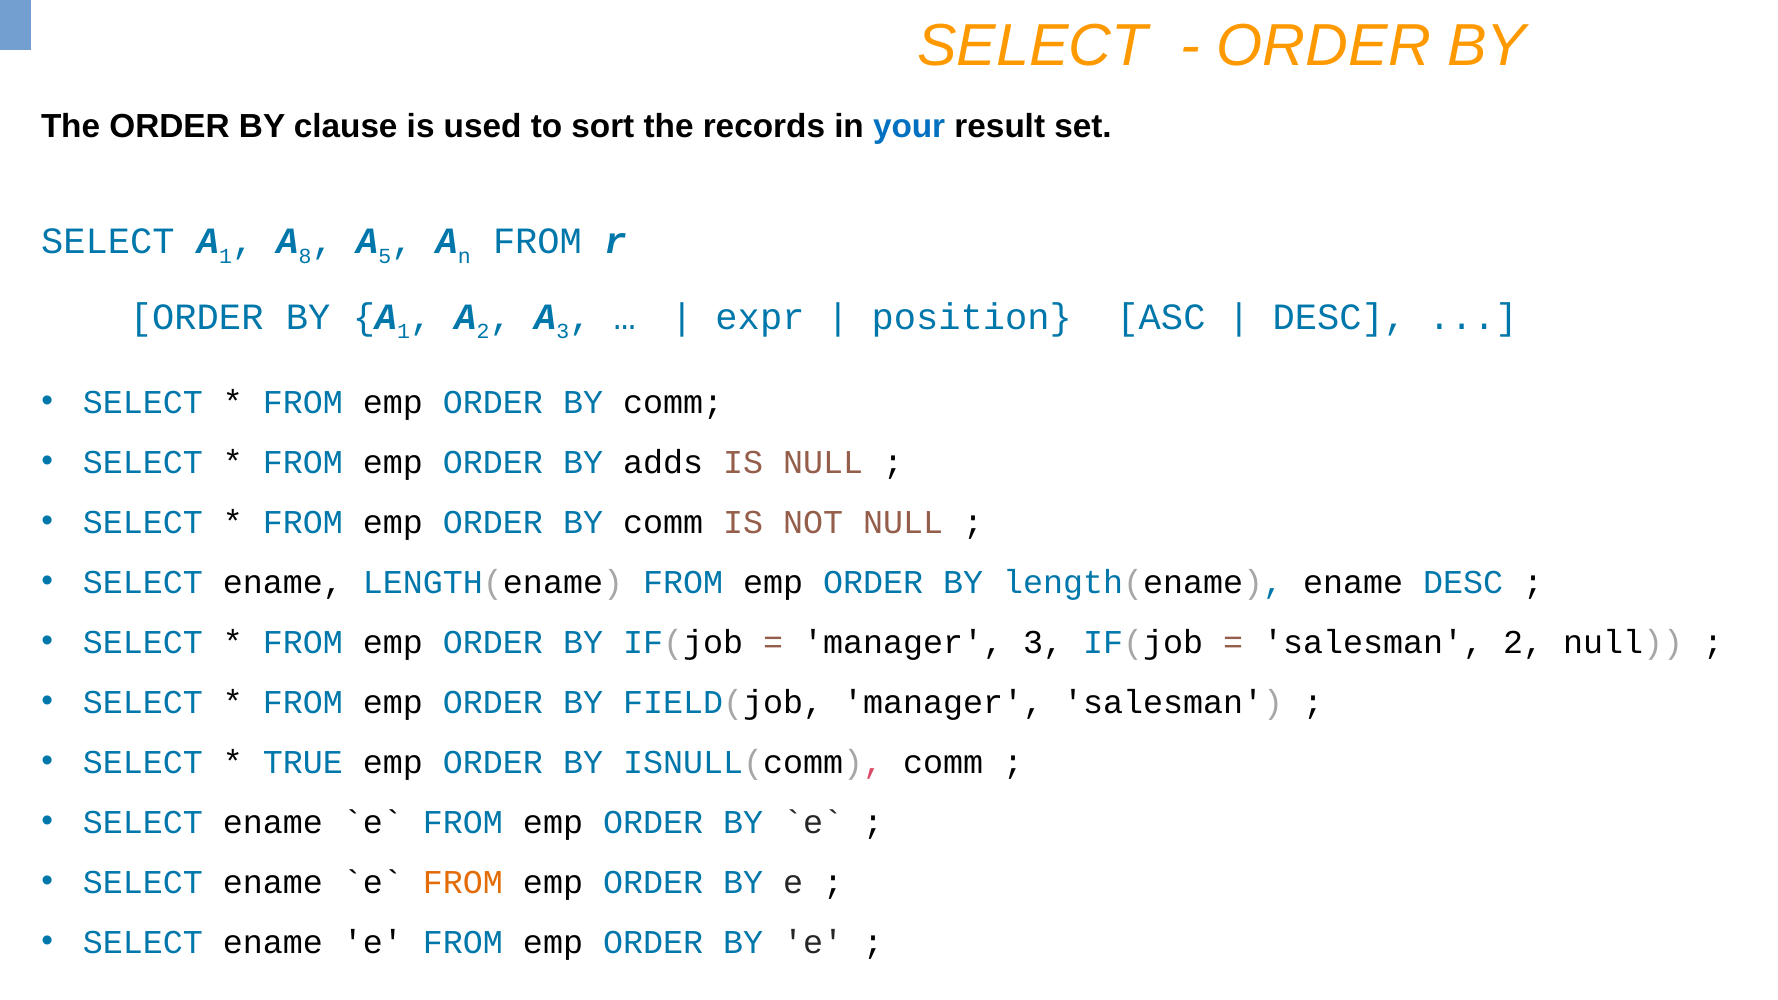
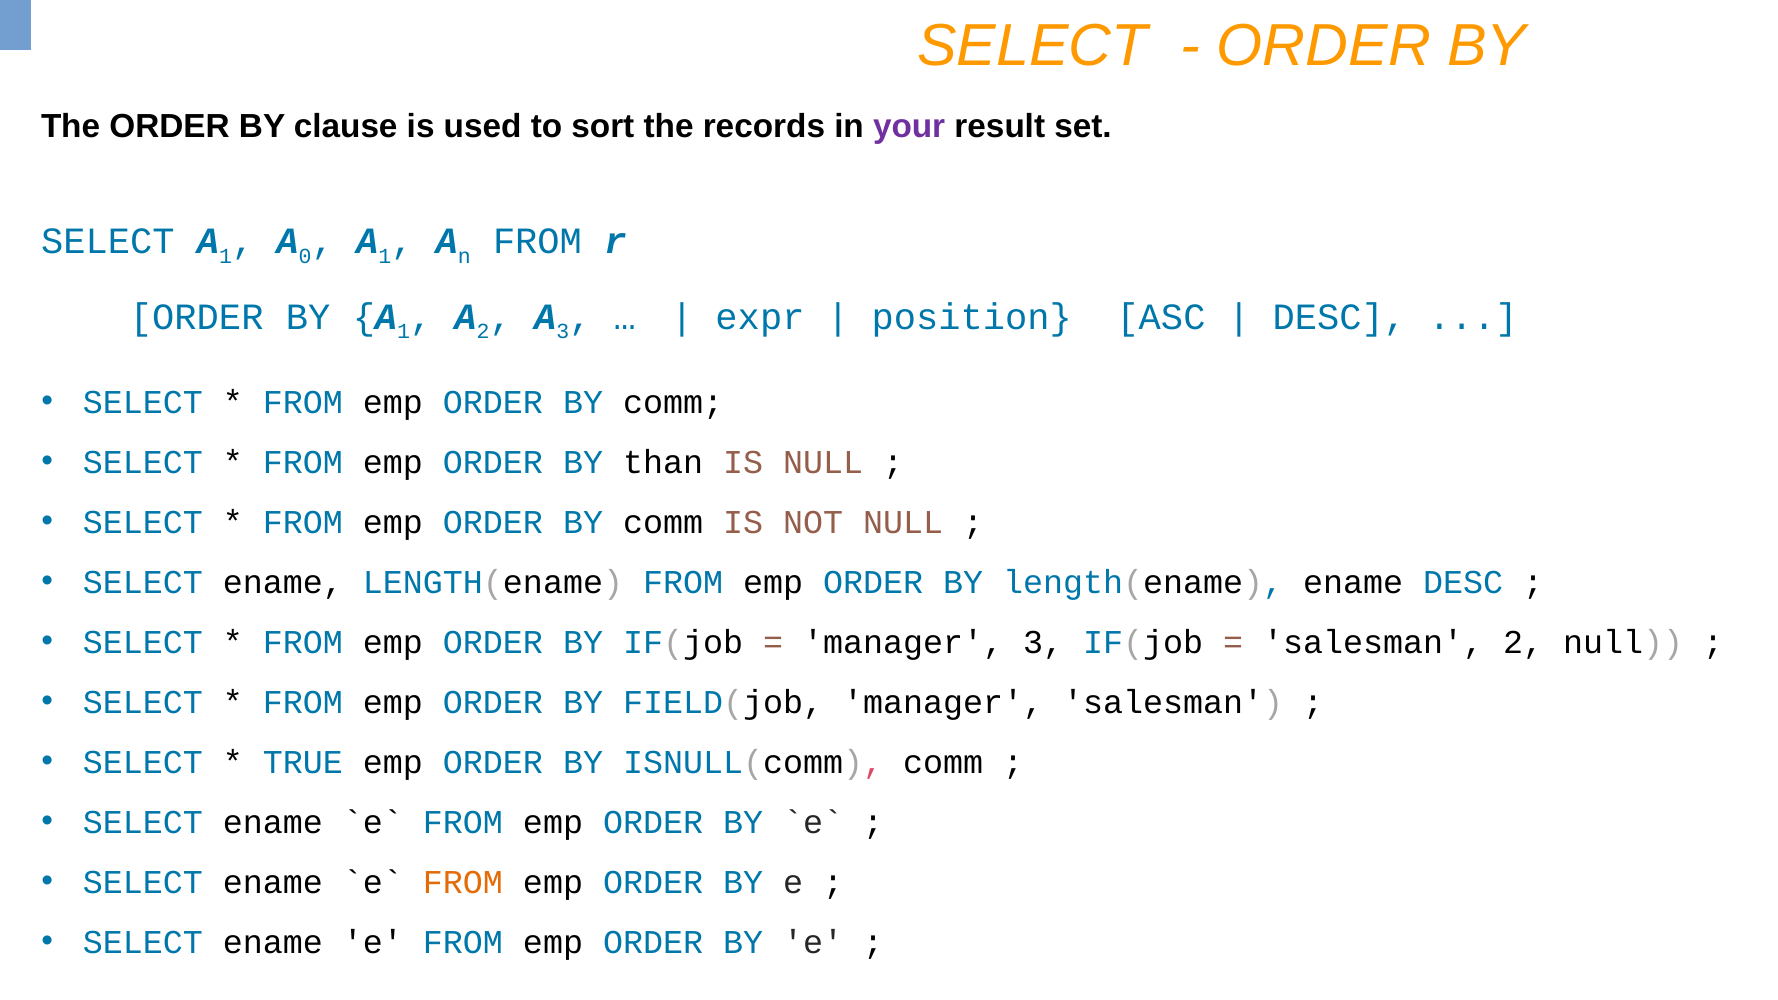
your colour: blue -> purple (909, 127)
8: 8 -> 0 (305, 256)
5: 5 -> 1 (385, 256)
adds: adds -> than (663, 463)
